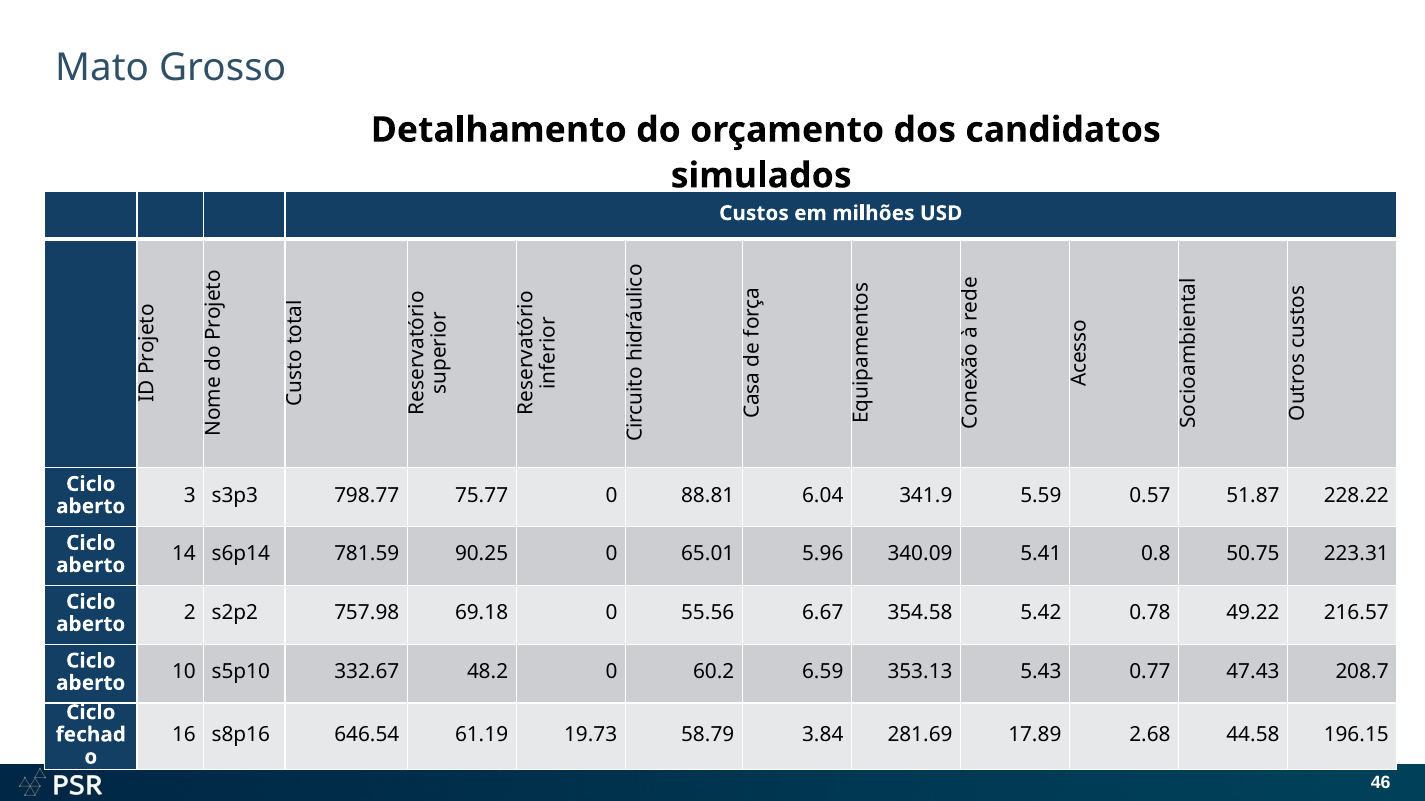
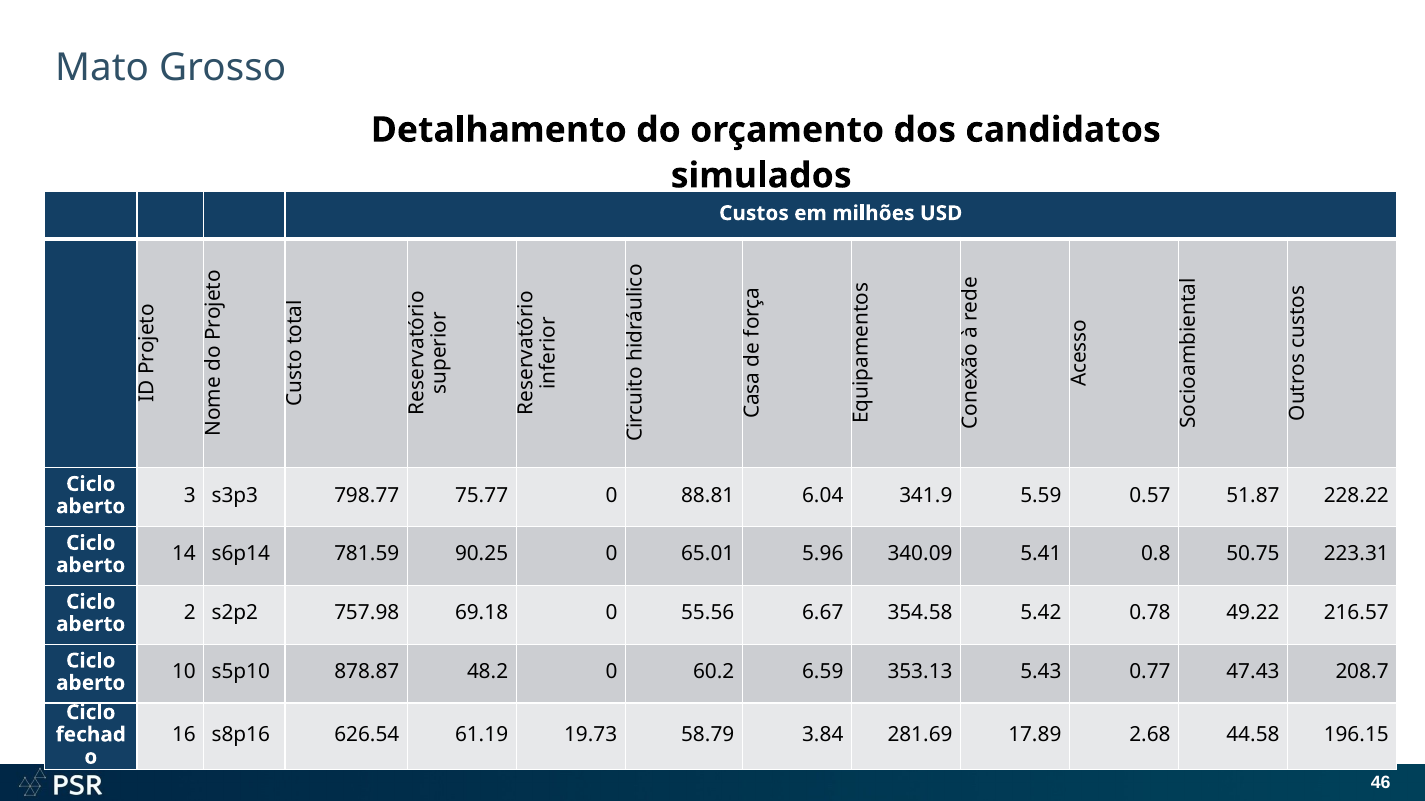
332.67: 332.67 -> 878.87 (367, 672)
646.54: 646.54 -> 626.54 (367, 735)
